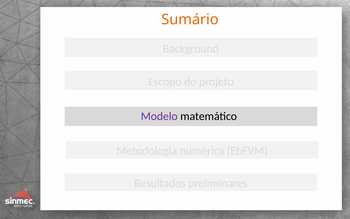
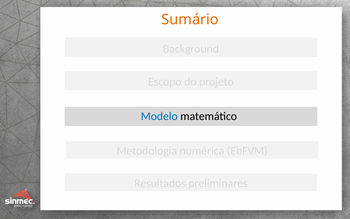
Modelo colour: purple -> blue (159, 116)
